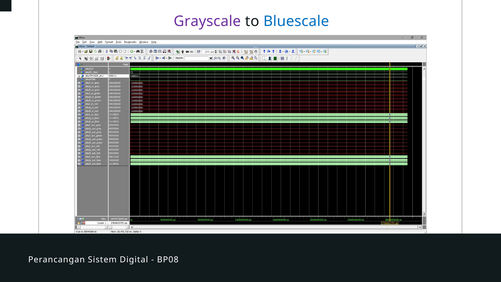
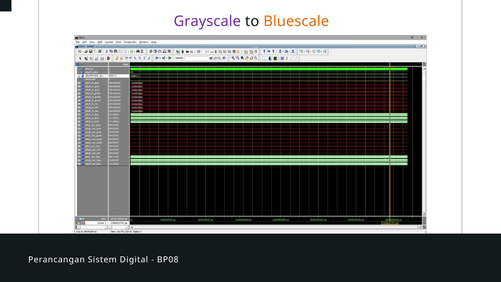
Bluescale colour: blue -> orange (296, 21)
